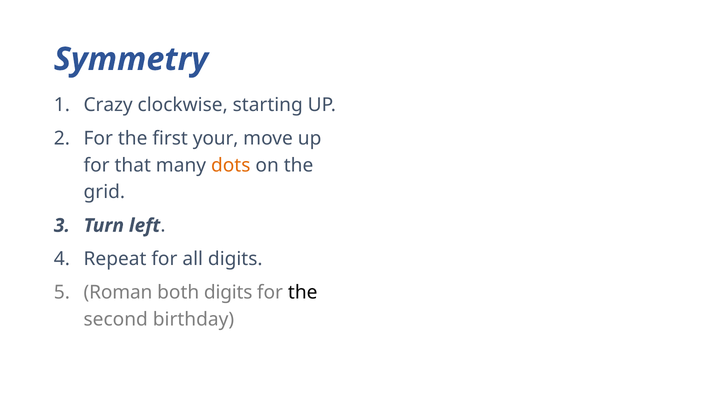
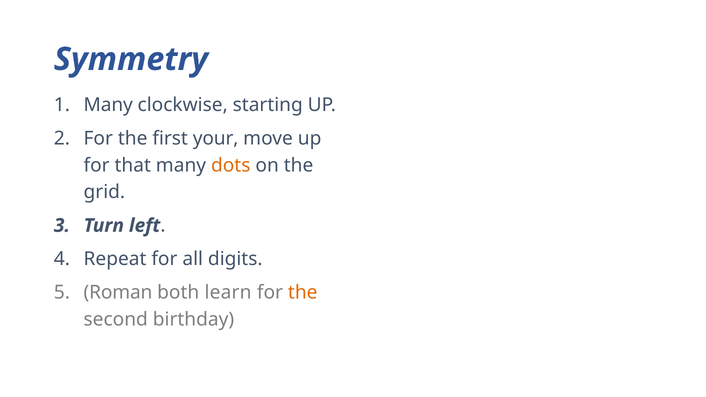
Crazy: Crazy -> Many (108, 105)
both digits: digits -> learn (228, 293)
the colour: black -> orange (303, 293)
